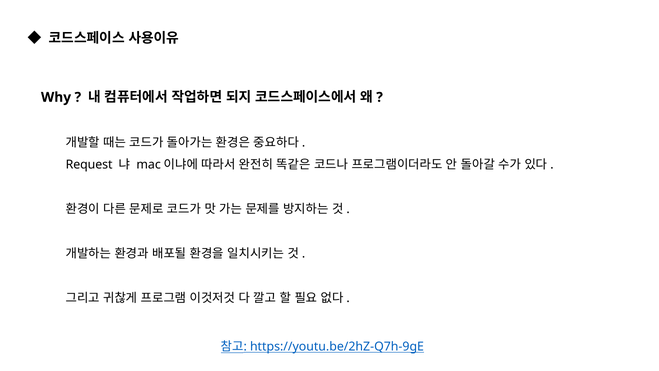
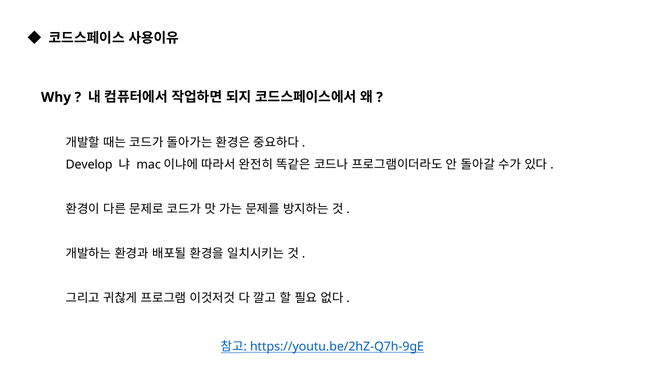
Request: Request -> Develop (89, 165)
